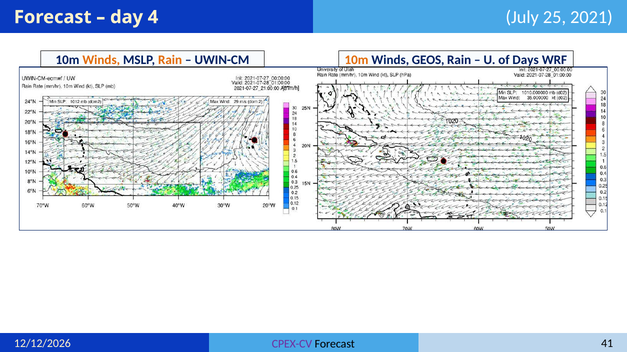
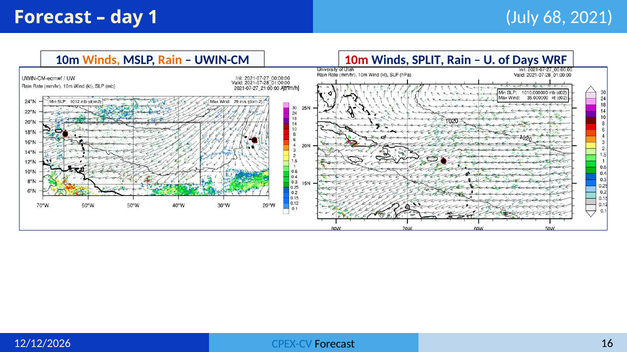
4: 4 -> 1 (153, 17)
25: 25 -> 68 (555, 17)
10m colour: orange -> red (357, 60)
GEOS: GEOS -> SPLIT (428, 60)
CPEX-CV colour: purple -> blue (292, 344)
41: 41 -> 16 (607, 344)
